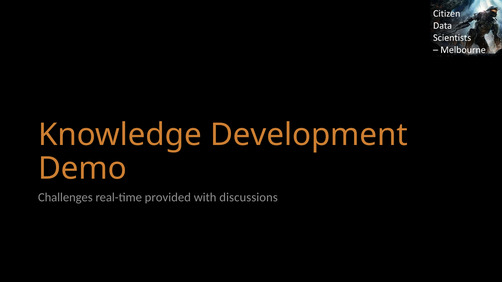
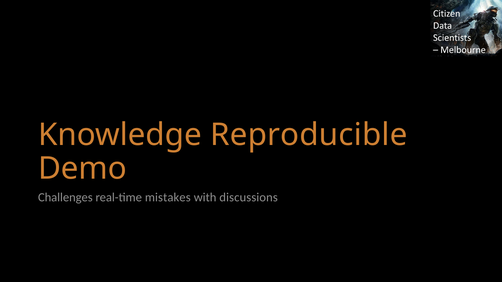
Development: Development -> Reproducible (309, 135)
provided: provided -> mistakes (168, 198)
